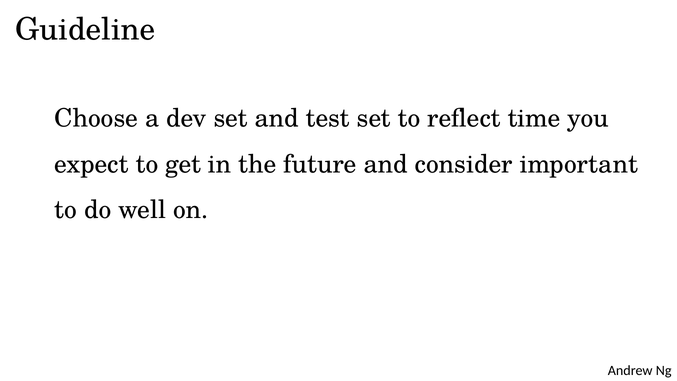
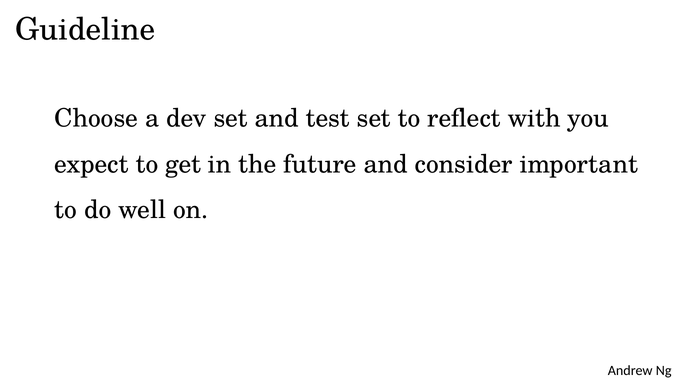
time: time -> with (534, 118)
